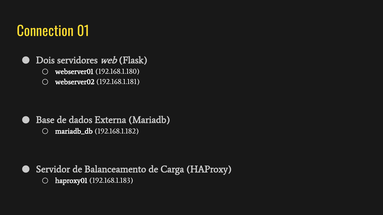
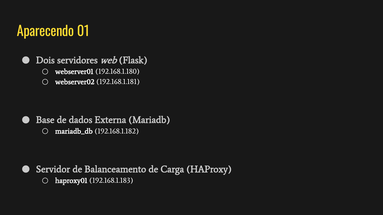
Connection: Connection -> Aparecendo (45, 32)
